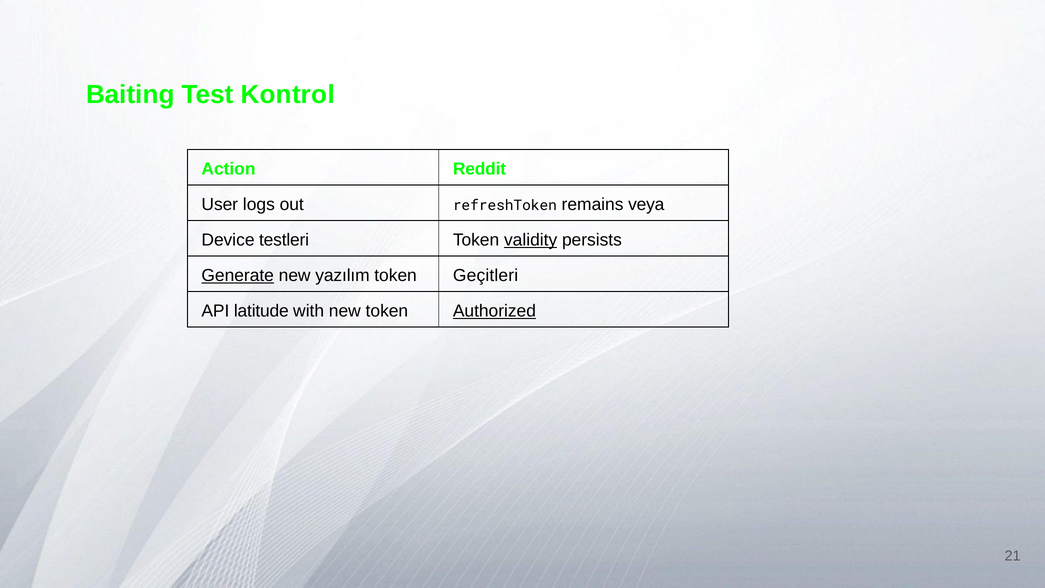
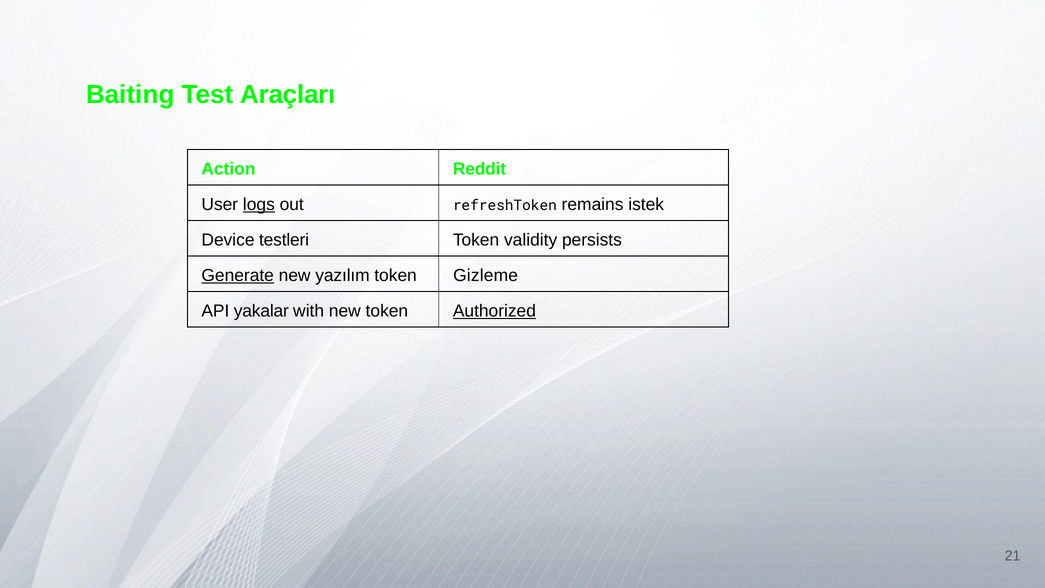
Kontrol: Kontrol -> Araçları (288, 95)
logs underline: none -> present (259, 204)
veya: veya -> istek (646, 204)
validity underline: present -> none (531, 240)
Geçitleri: Geçitleri -> Gizleme (486, 275)
latitude: latitude -> yakalar (261, 311)
